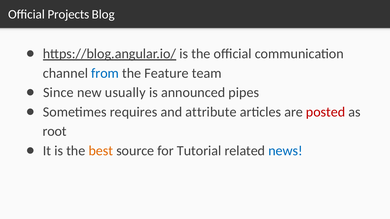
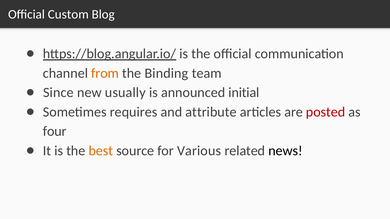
Projects: Projects -> Custom (68, 14)
from colour: blue -> orange (105, 73)
Feature: Feature -> Binding (166, 73)
pipes: pipes -> initial (244, 93)
root: root -> four (55, 132)
Tutorial: Tutorial -> Various (199, 151)
news colour: blue -> black (286, 151)
